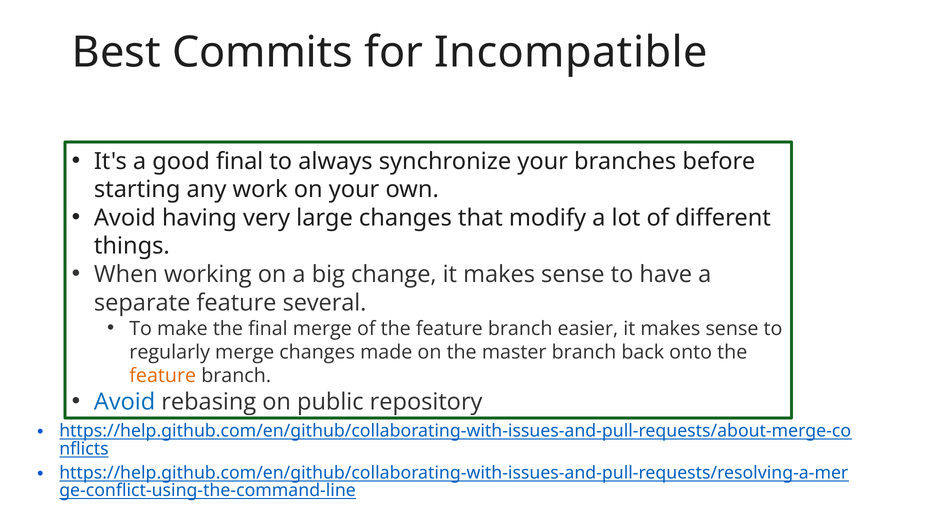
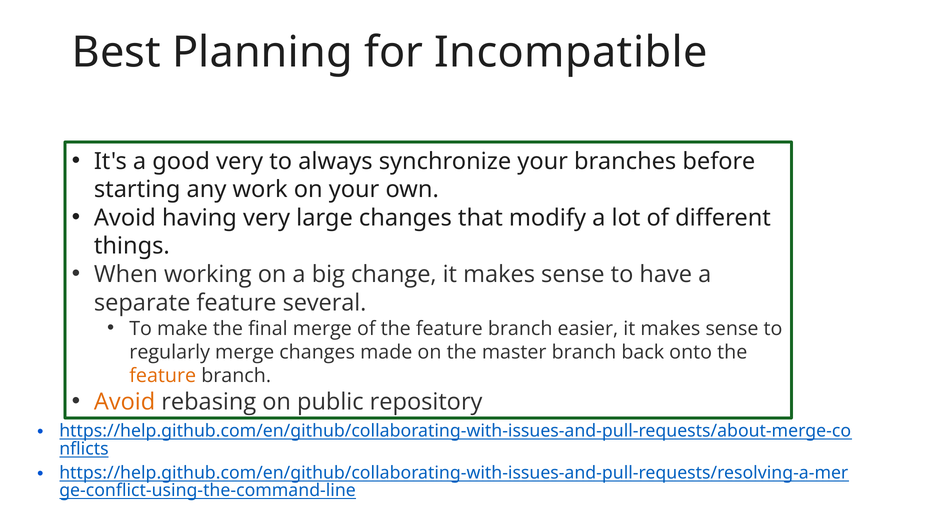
Commits: Commits -> Planning (262, 52)
good final: final -> very (240, 161)
Avoid colour: blue -> orange (125, 402)
